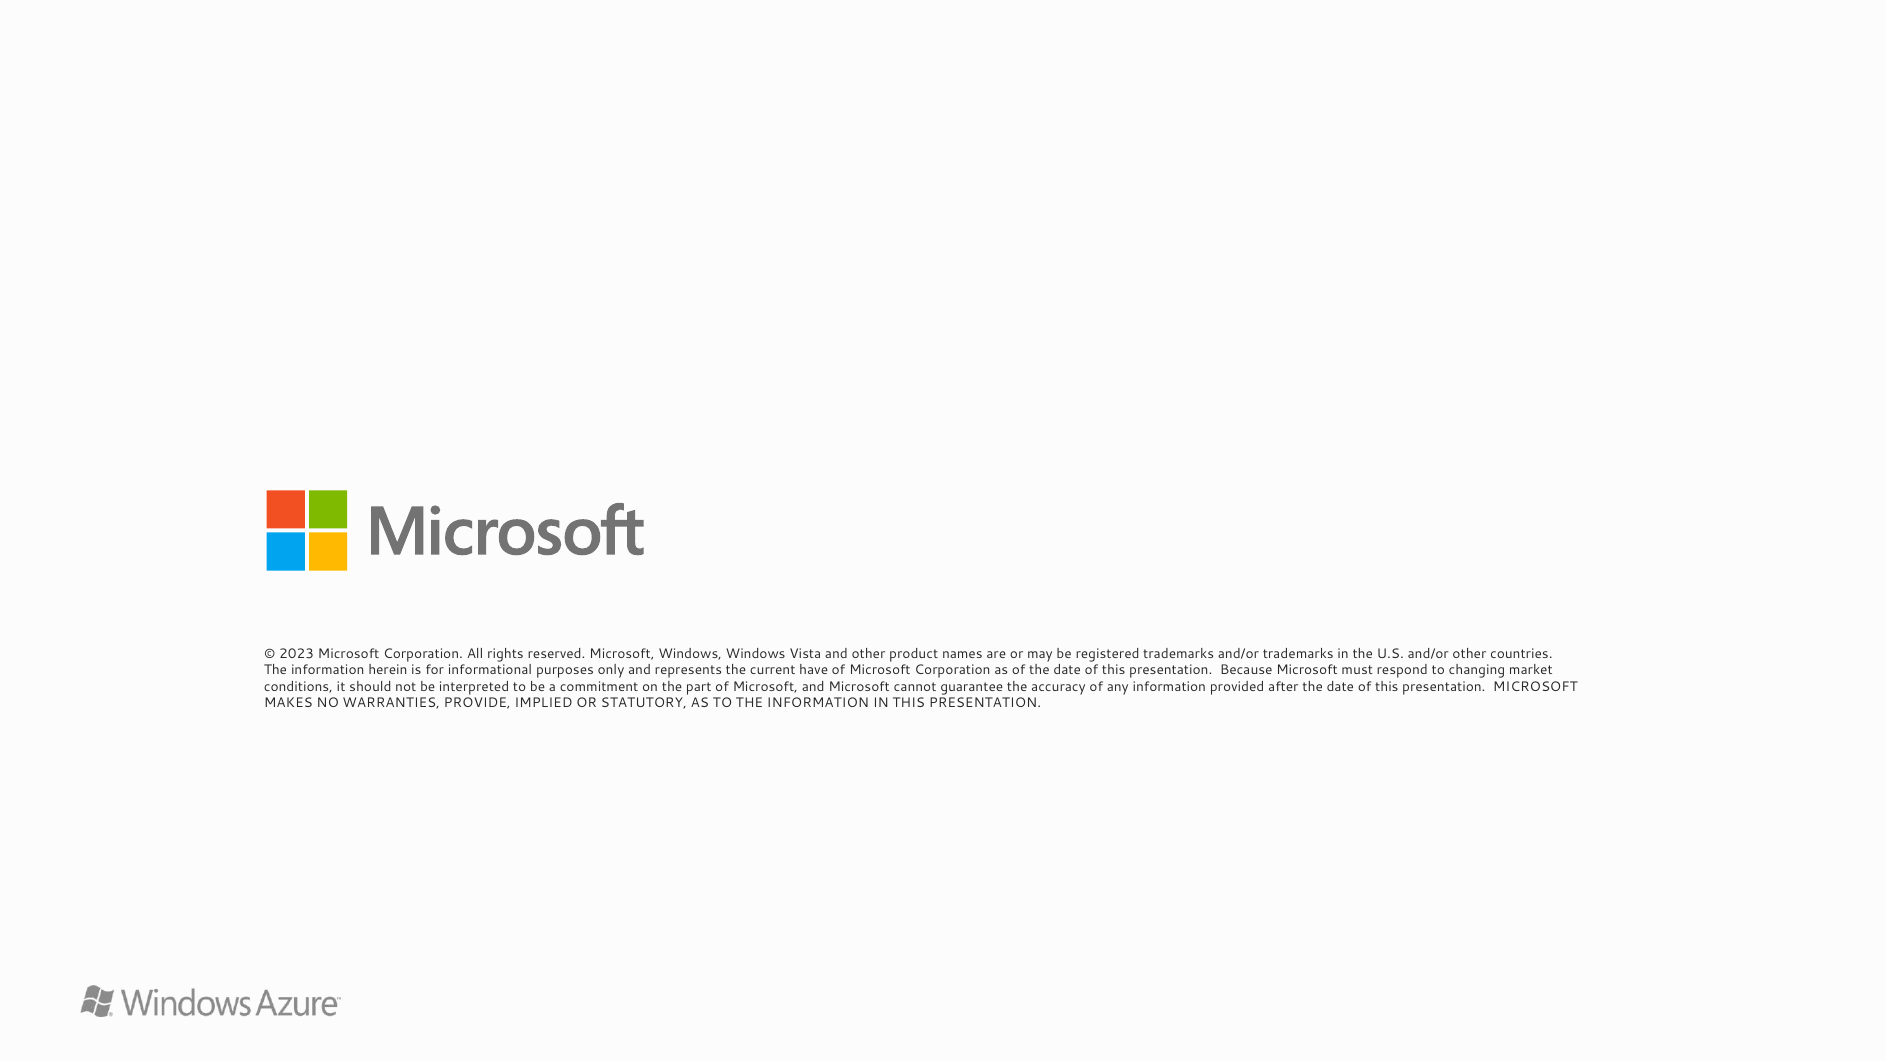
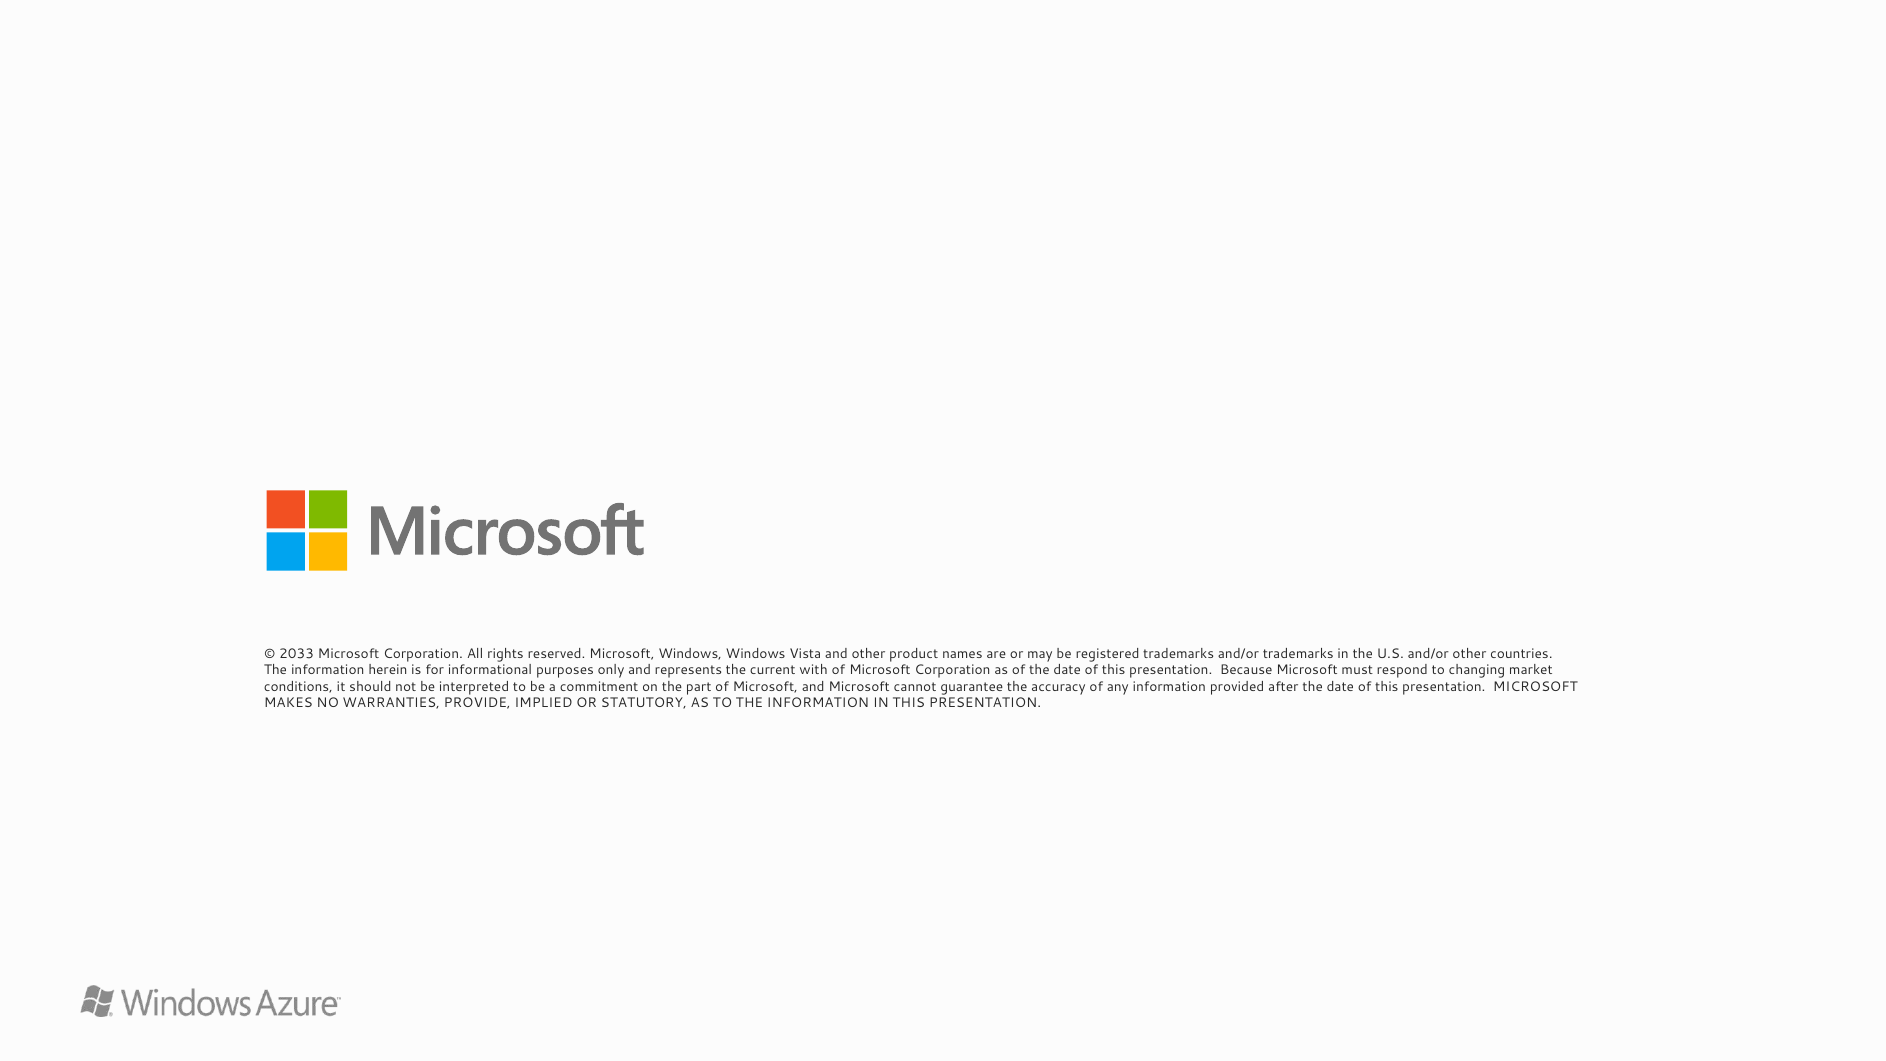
2023: 2023 -> 2033 (297, 654)
have: have -> with (814, 670)
